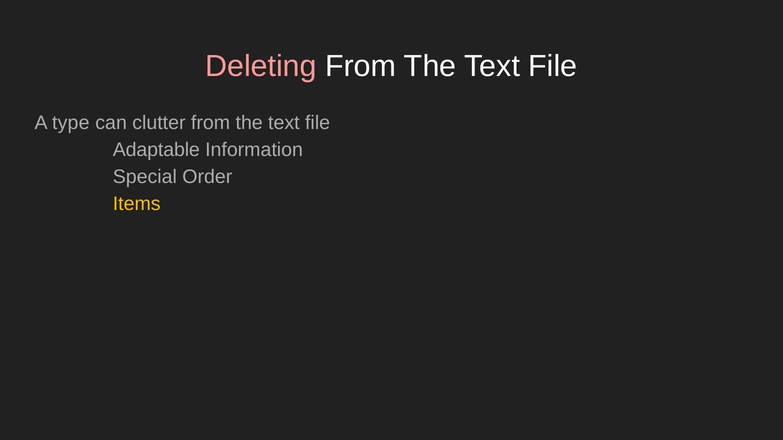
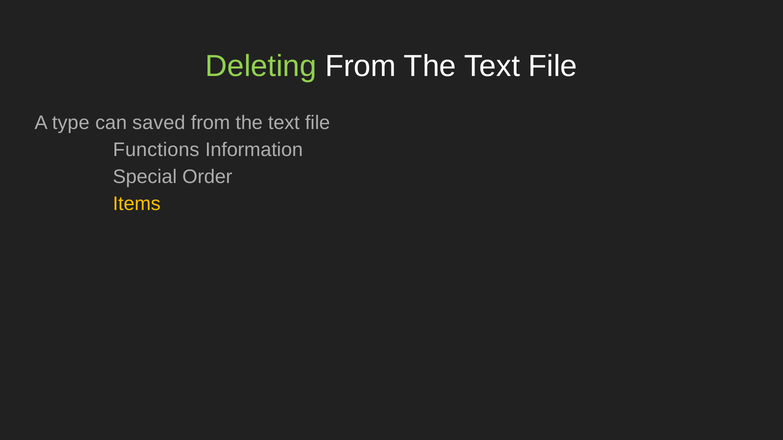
Deleting colour: pink -> light green (261, 66)
clutter: clutter -> saved (159, 123)
Adaptable: Adaptable -> Functions (156, 150)
